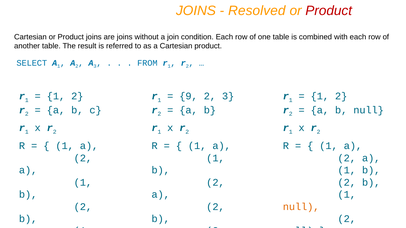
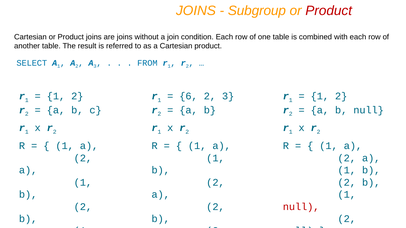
Resolved: Resolved -> Subgroup (257, 11)
9: 9 -> 6 (189, 96)
null colour: orange -> red (301, 207)
